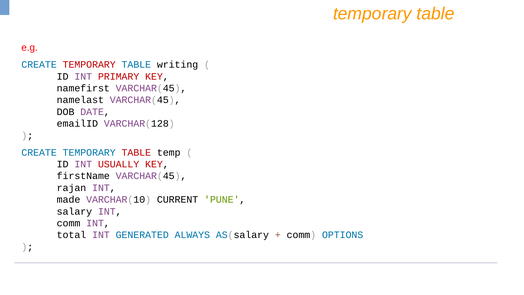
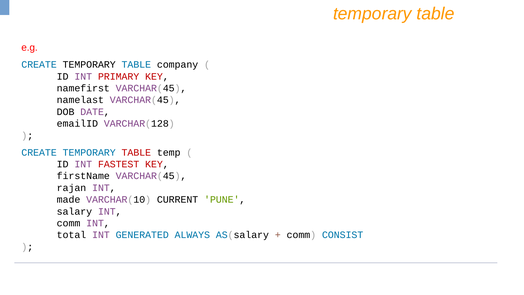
TEMPORARY colour: red -> black (89, 65)
writing: writing -> company (178, 65)
USUALLY: USUALLY -> FASTEST (119, 164)
OPTIONS: OPTIONS -> CONSIST (343, 235)
